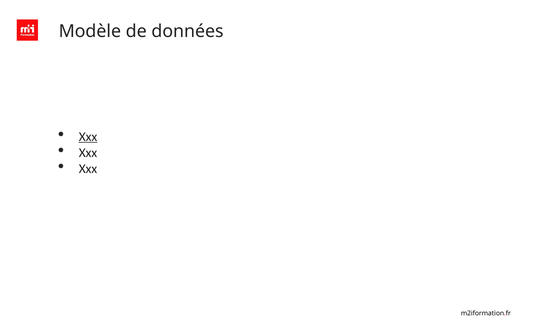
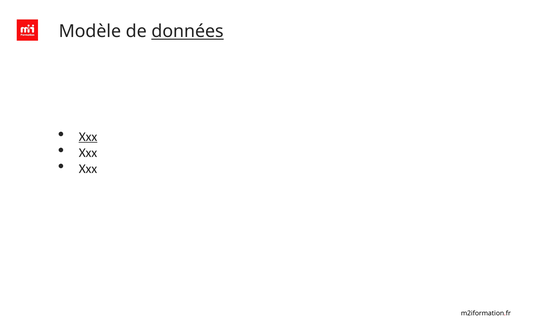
données underline: none -> present (188, 31)
